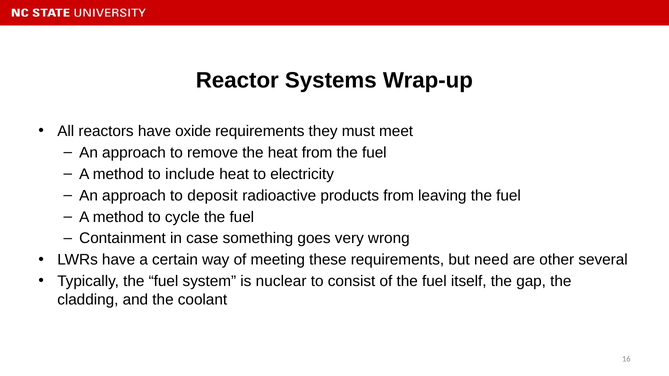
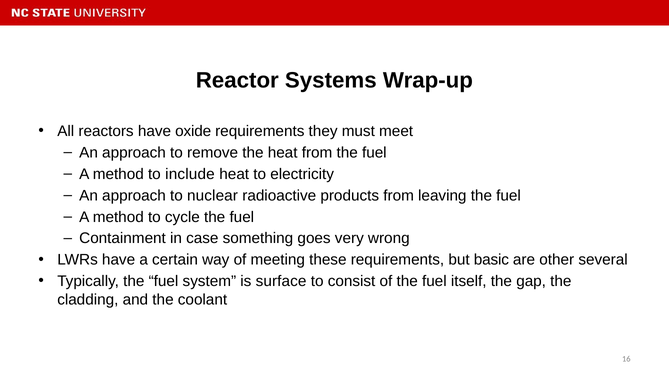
deposit: deposit -> nuclear (213, 196)
need: need -> basic (491, 260)
nuclear: nuclear -> surface (281, 281)
